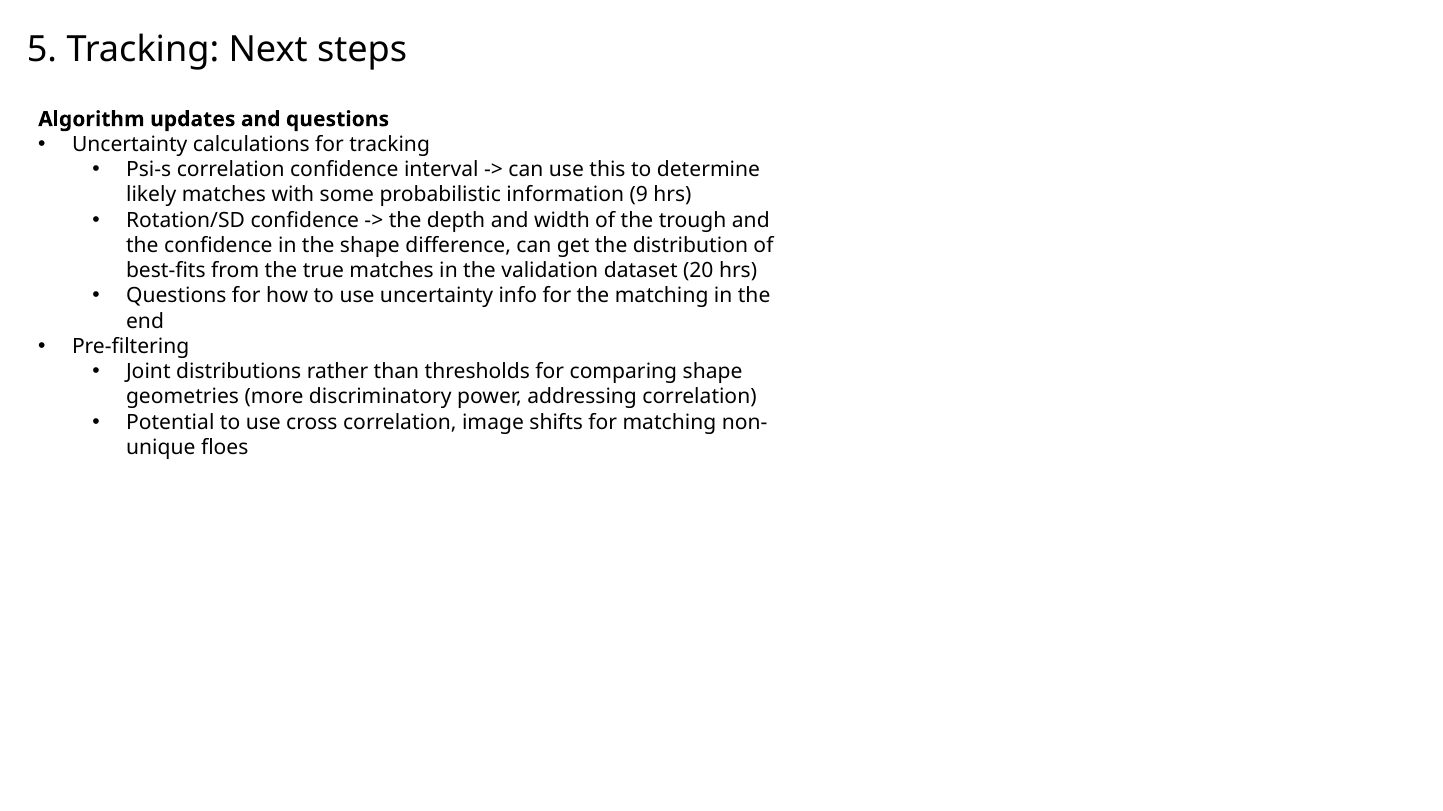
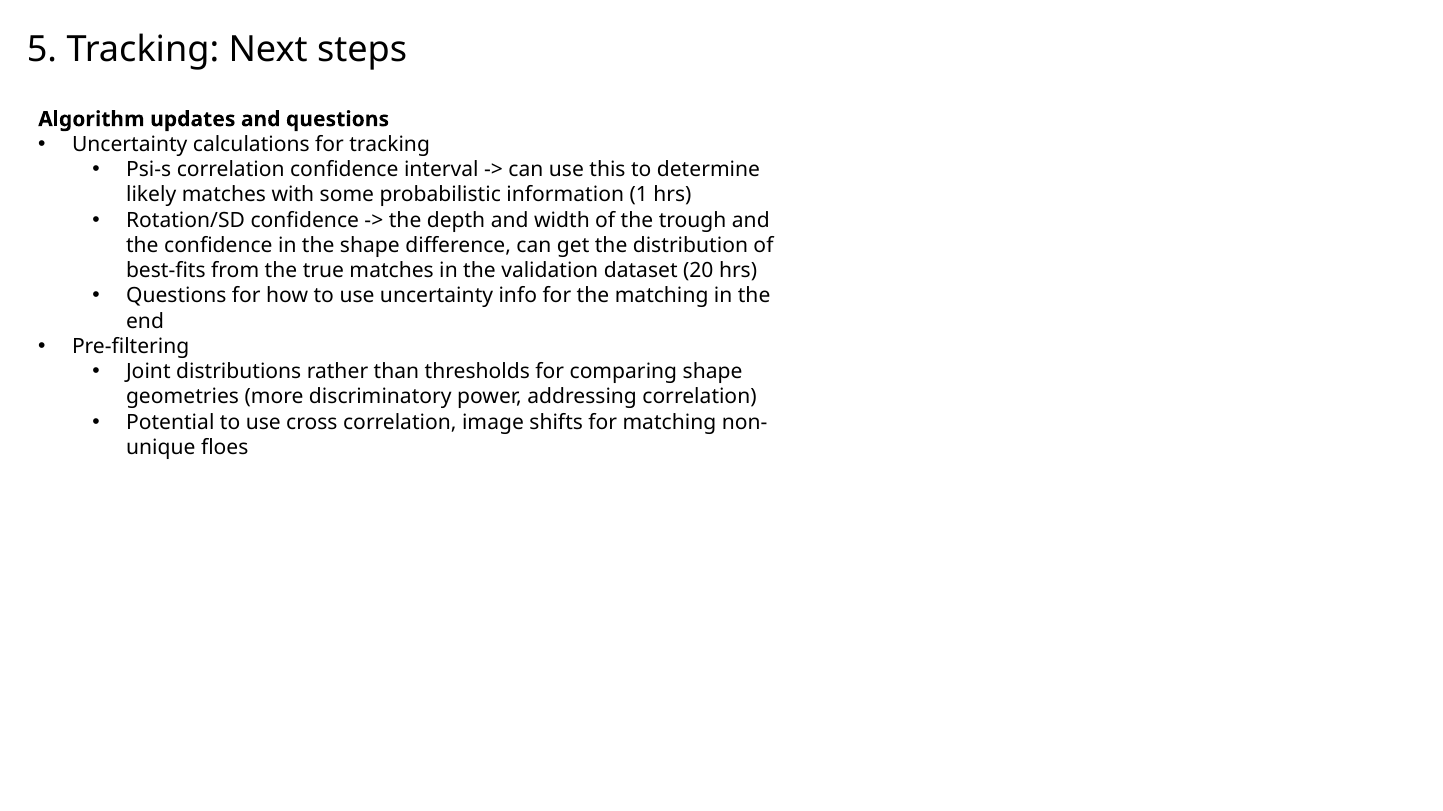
9: 9 -> 1 (639, 195)
